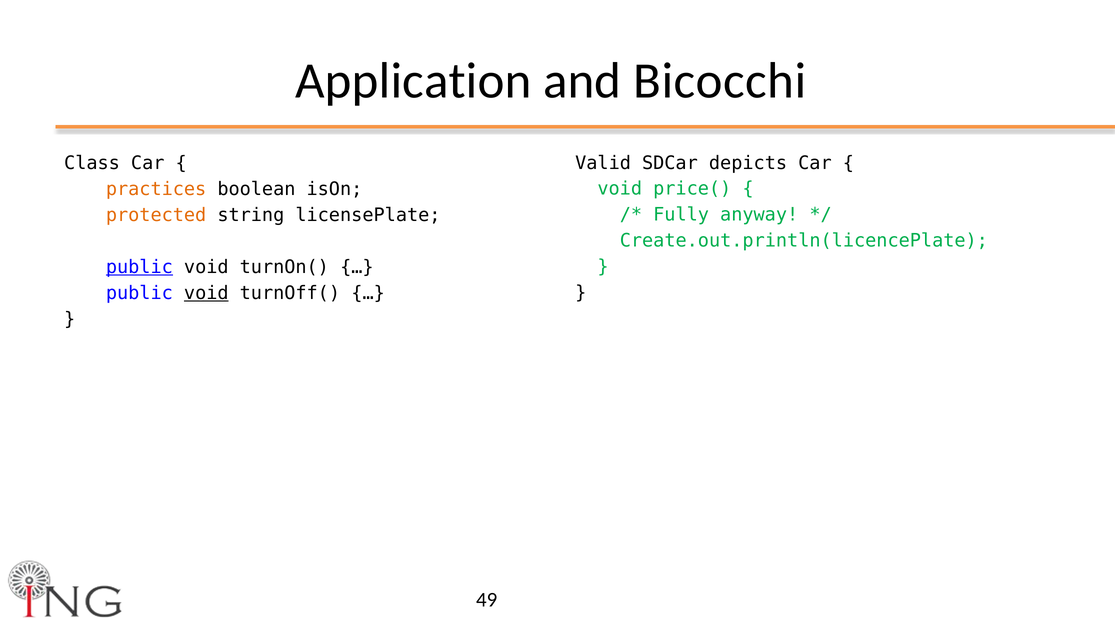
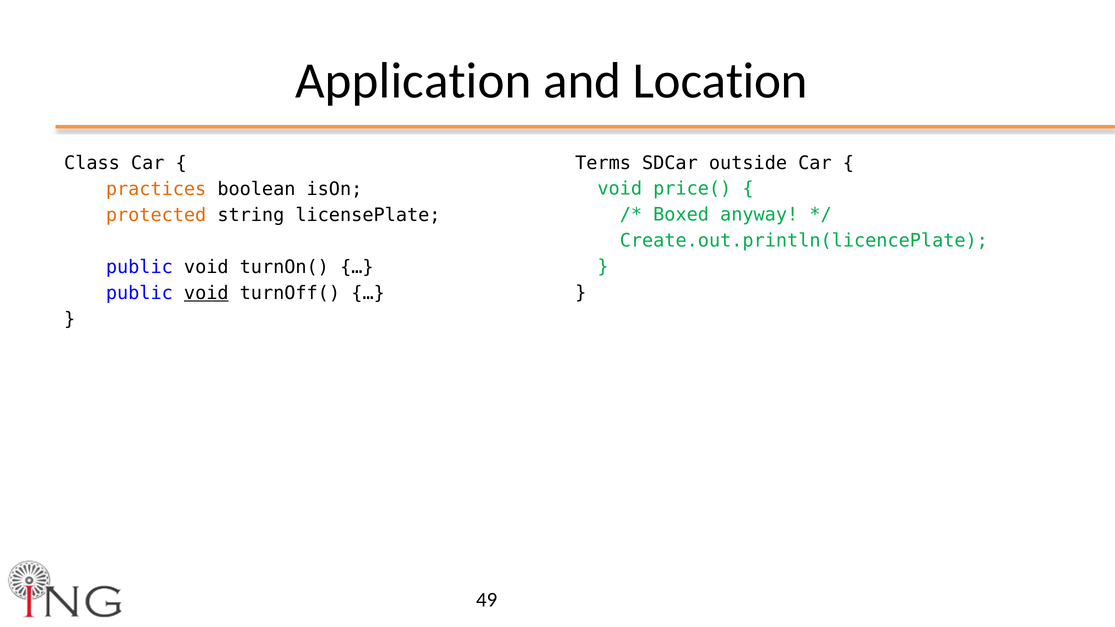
Bicocchi: Bicocchi -> Location (720, 81)
Valid: Valid -> Terms (603, 163)
depicts: depicts -> outside (748, 163)
Fully: Fully -> Boxed (681, 215)
public underline: present -> none (139, 267)
